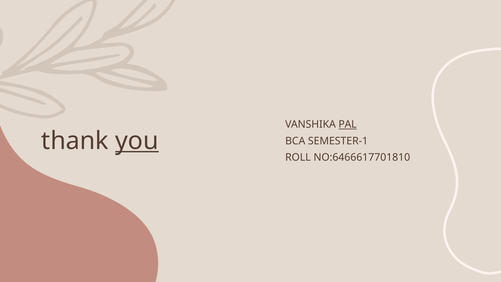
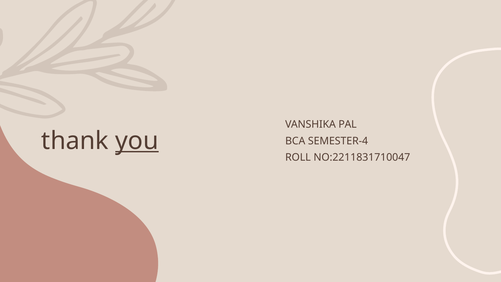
PAL underline: present -> none (348, 124)
SEMESTER-1: SEMESTER-1 -> SEMESTER-4 (338, 141)
NO:6466617701810: NO:6466617701810 -> NO:2211831710047 (362, 157)
